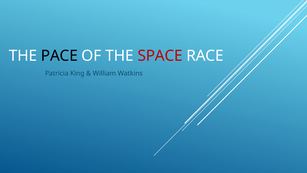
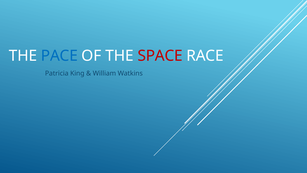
PACE colour: black -> blue (59, 56)
